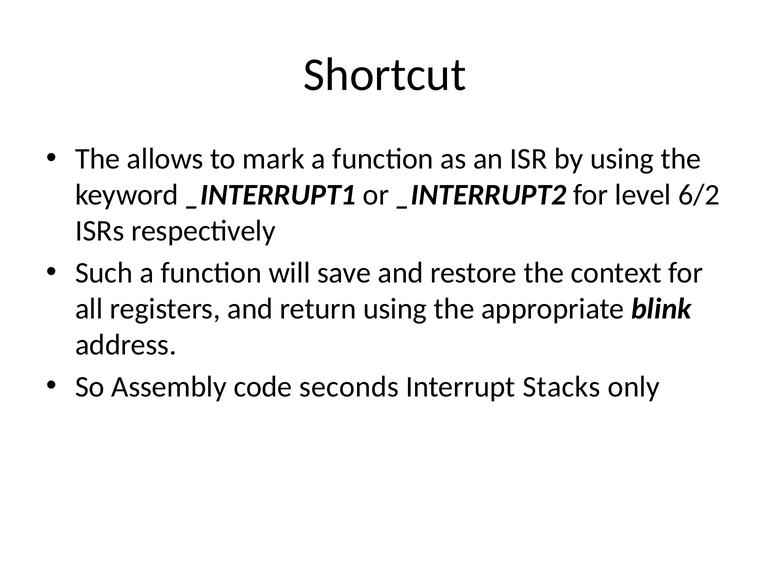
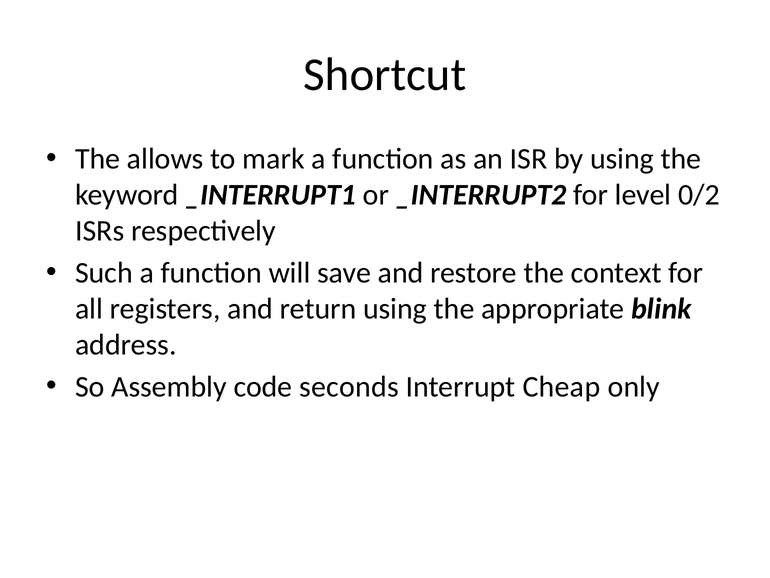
6/2: 6/2 -> 0/2 (699, 195)
Stacks: Stacks -> Cheap (561, 386)
